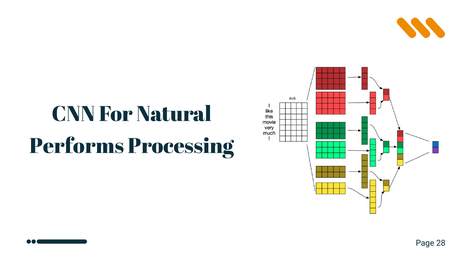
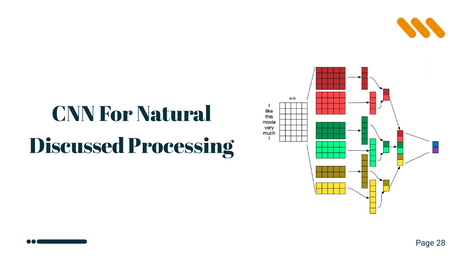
Performs: Performs -> Discussed (77, 146)
